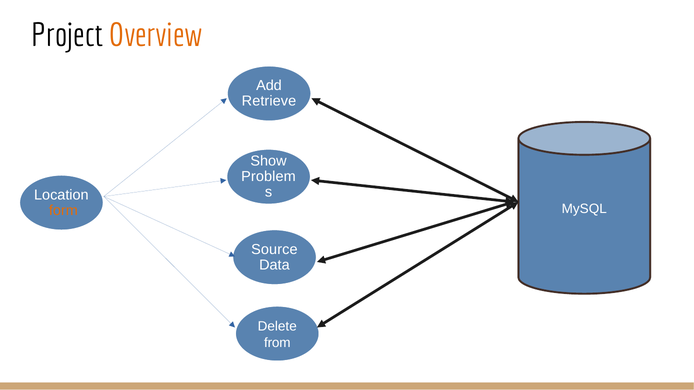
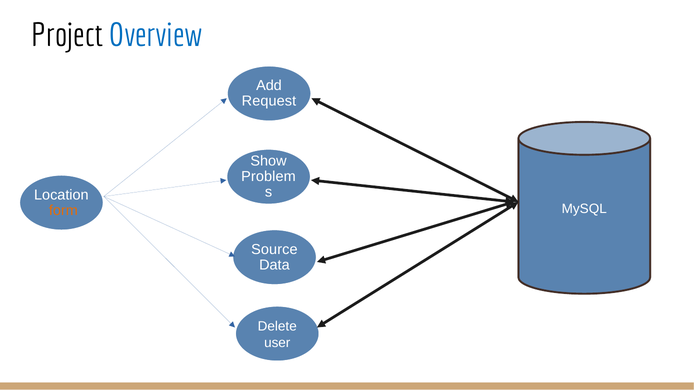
Overview colour: orange -> blue (155, 35)
Retrieve: Retrieve -> Request (269, 101)
from: from -> user (277, 343)
